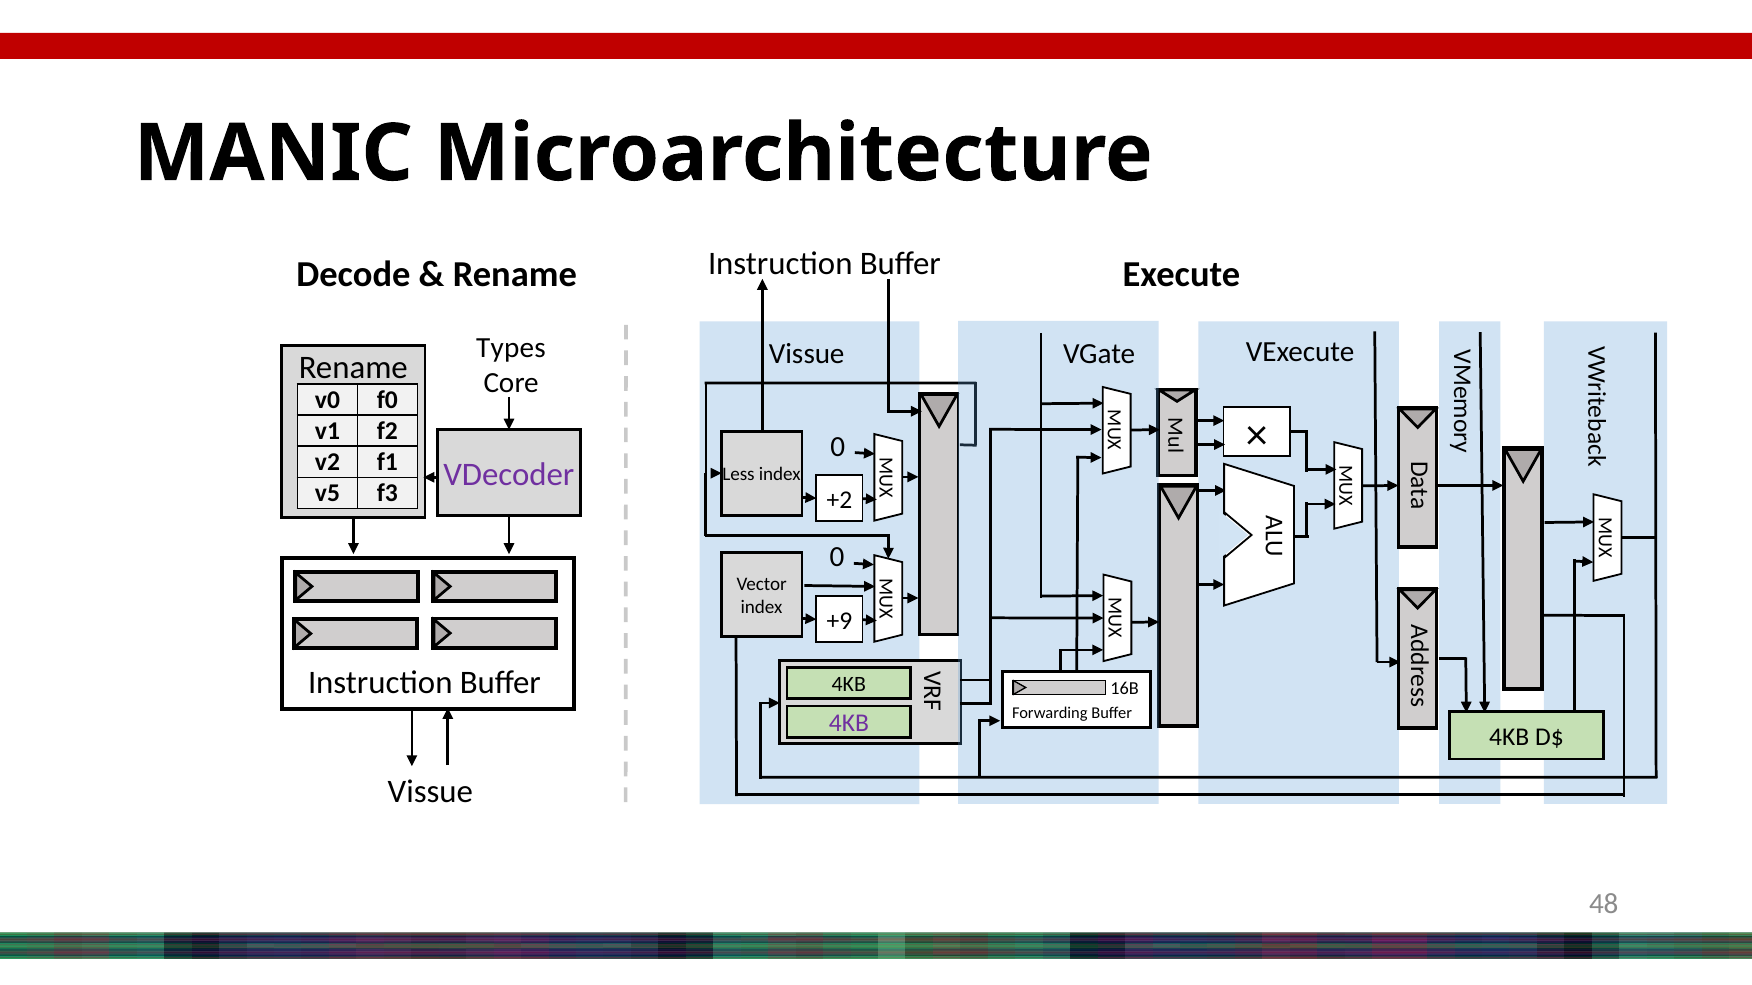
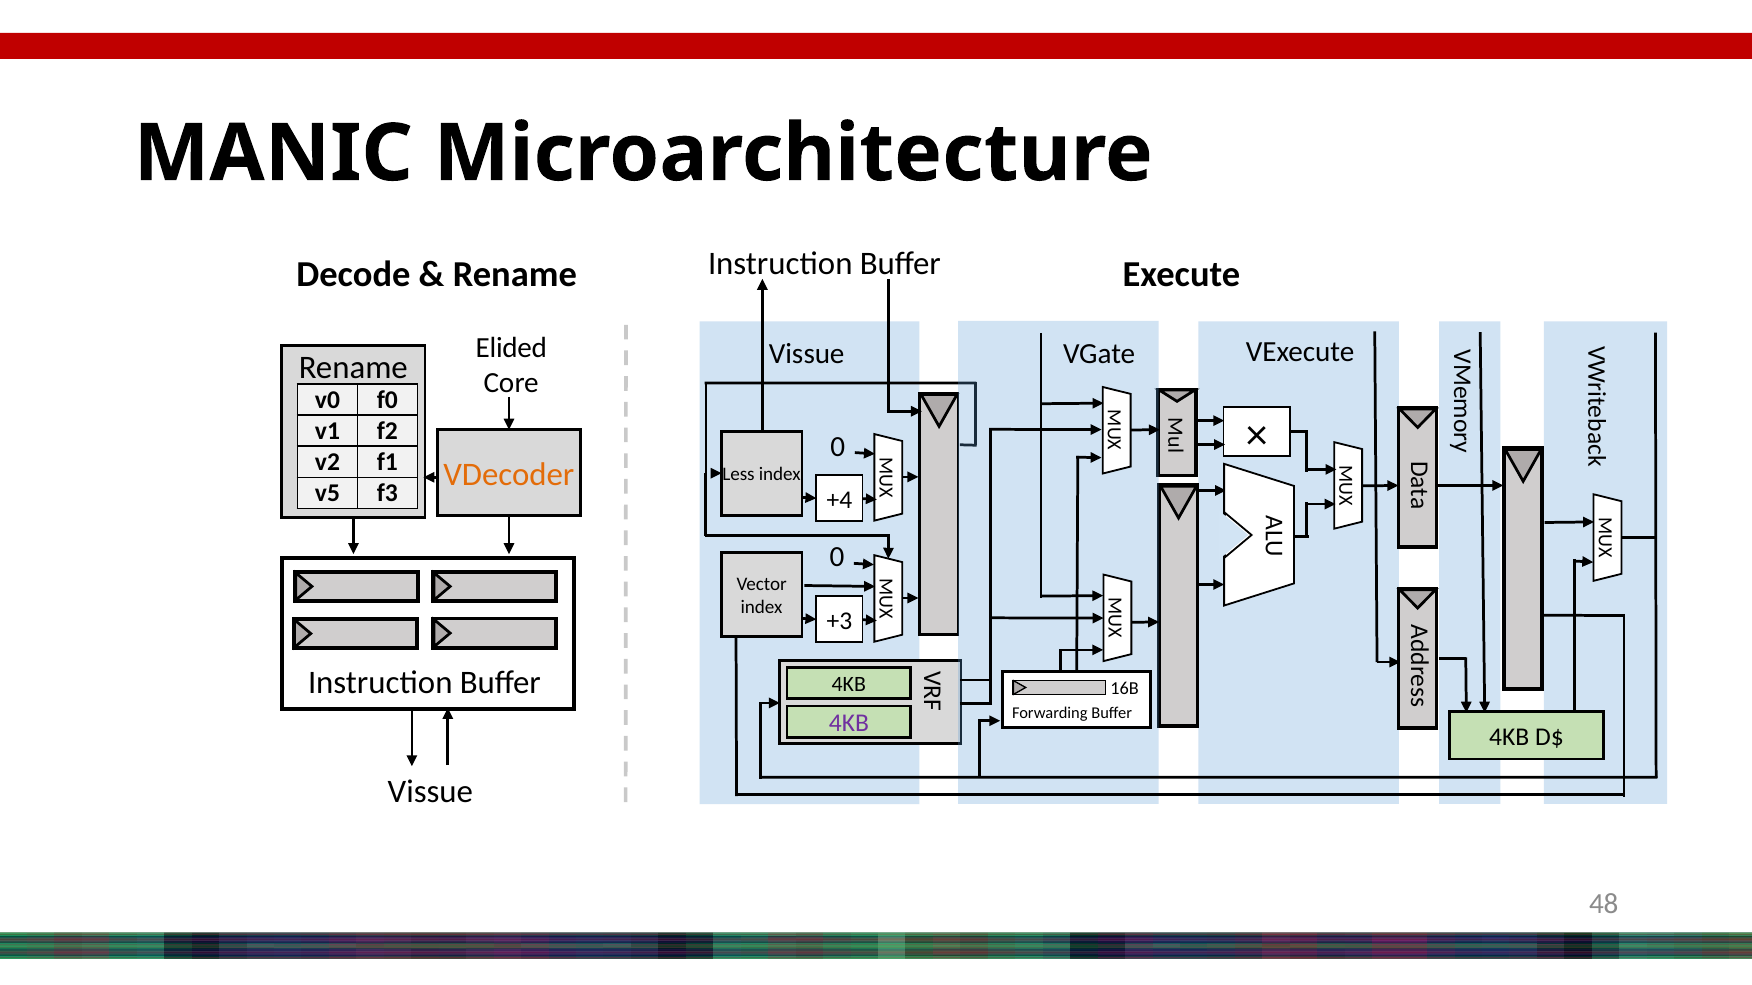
Types: Types -> Elided (511, 348)
VDecoder colour: purple -> orange (509, 475)
+2: +2 -> +4 (839, 500)
+9: +9 -> +3 (839, 621)
